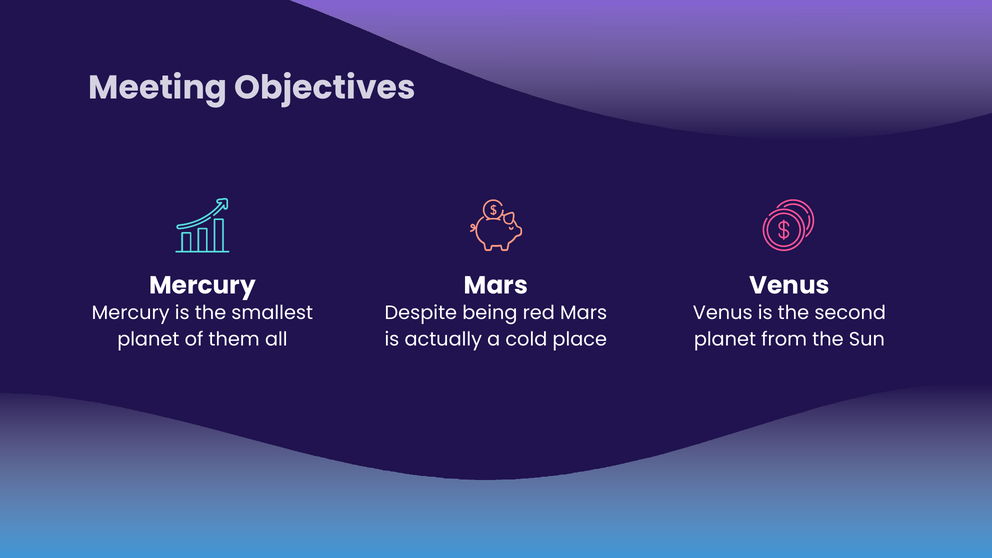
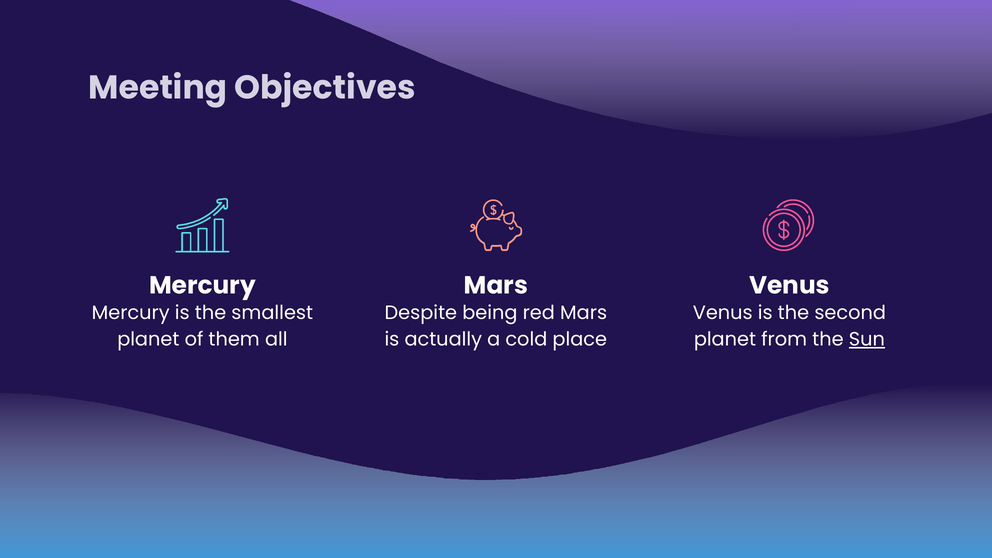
Sun underline: none -> present (867, 340)
